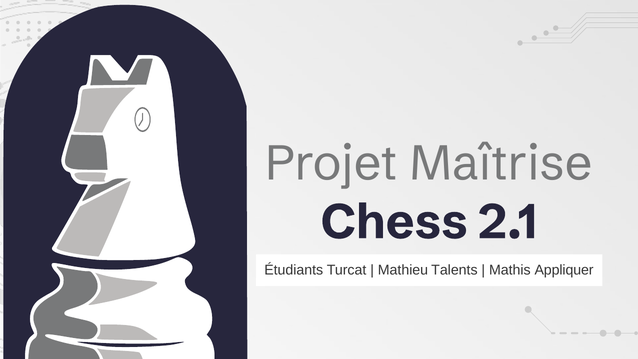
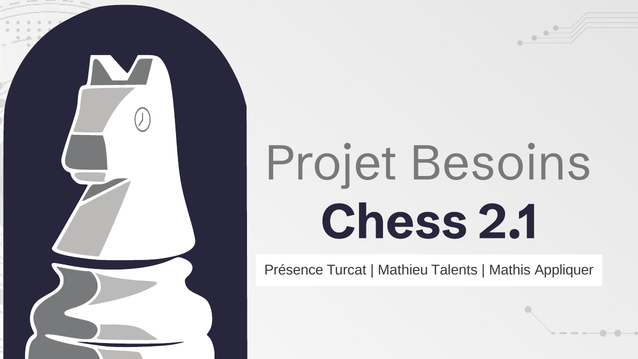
Maîtrise: Maîtrise -> Besoins (501, 164)
Étudiants: Étudiants -> Présence (294, 270)
